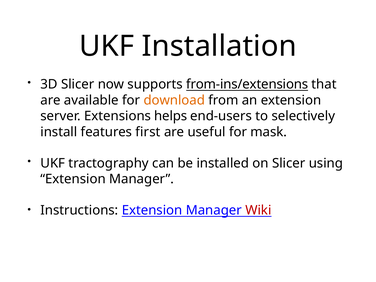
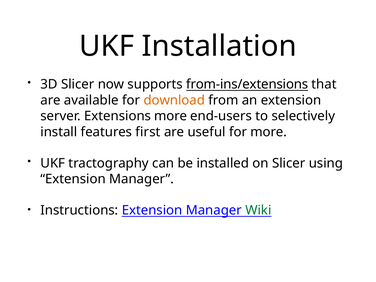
Extensions helps: helps -> more (171, 116)
for mask: mask -> more (269, 132)
Wiki colour: red -> green (258, 210)
